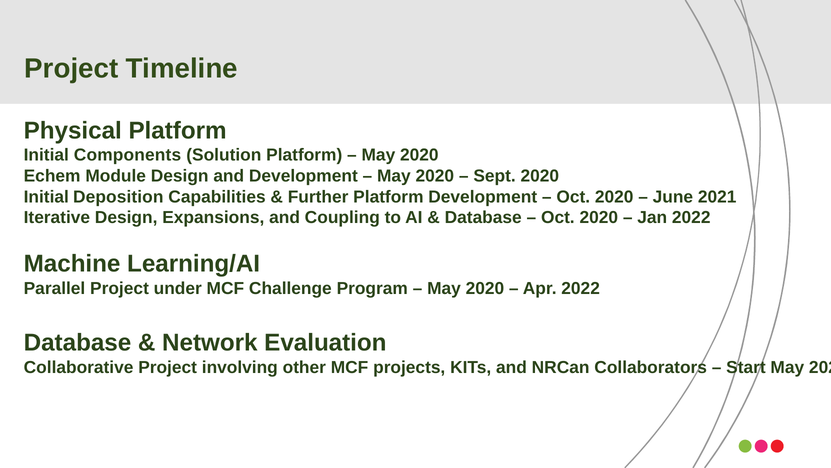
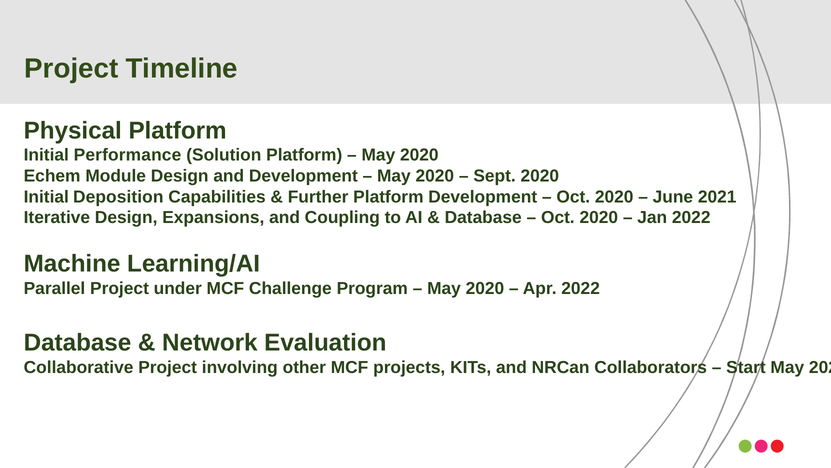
Components: Components -> Performance (128, 155)
